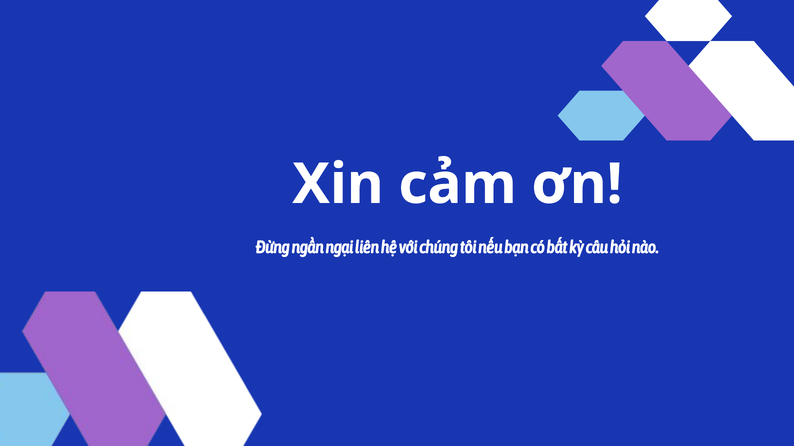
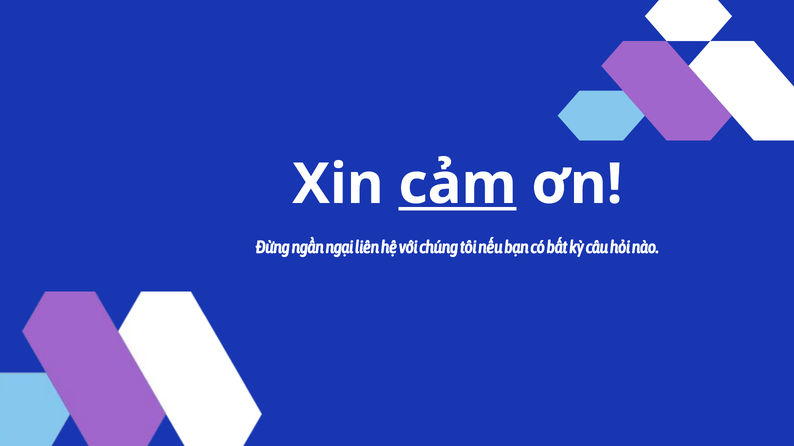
cảm underline: none -> present (458, 185)
